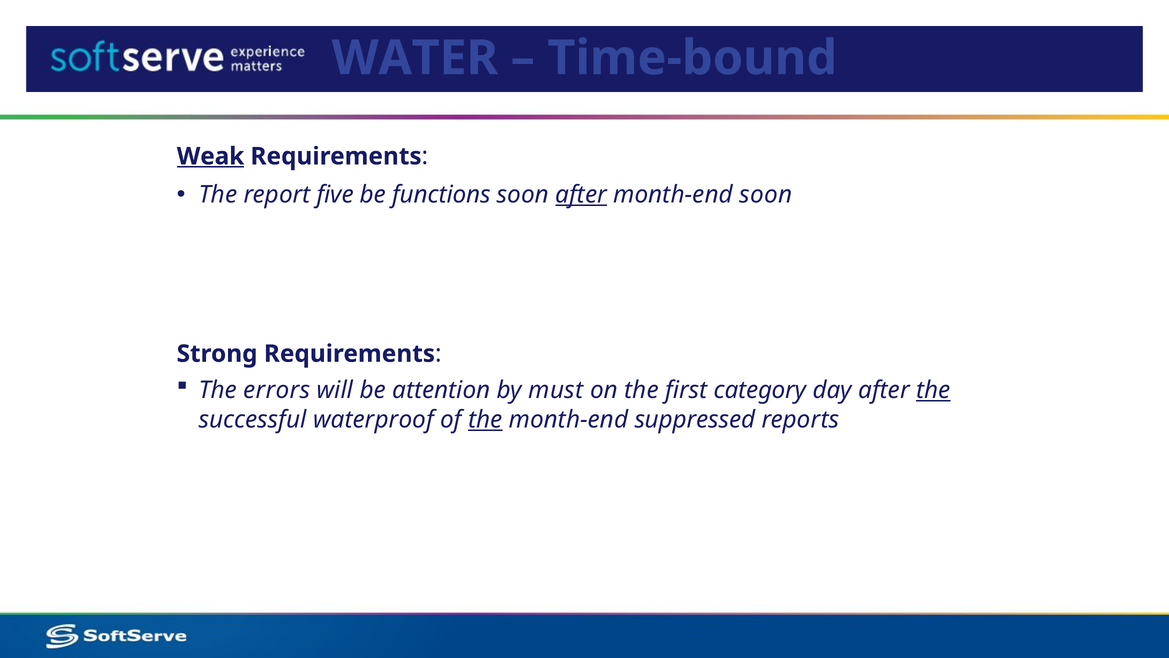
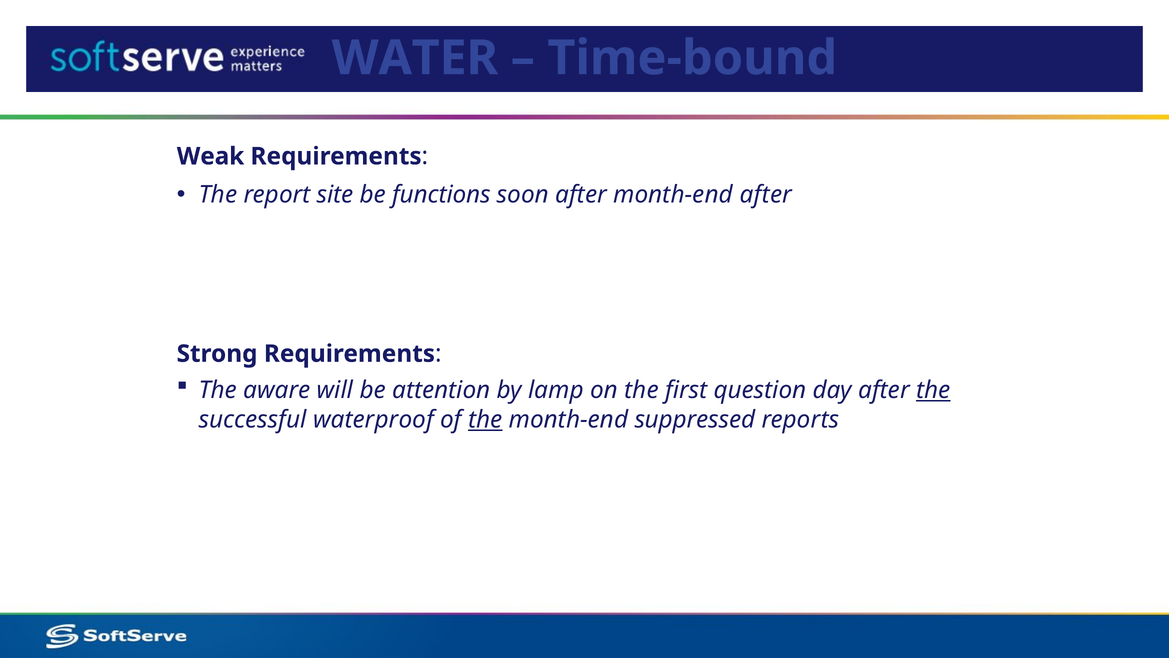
Weak underline: present -> none (211, 156)
five: five -> site (335, 195)
after underline: present -> none (581, 195)
month-end soon: soon -> after (766, 195)
errors: errors -> aware (277, 390)
must: must -> lamp (556, 390)
category: category -> question (760, 390)
